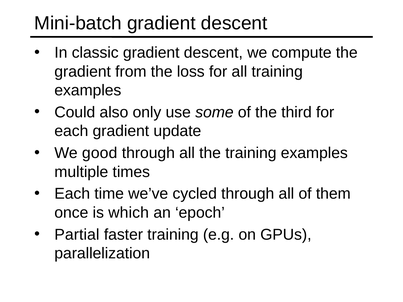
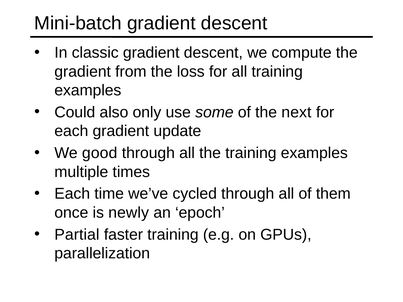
third: third -> next (296, 112)
which: which -> newly (129, 213)
